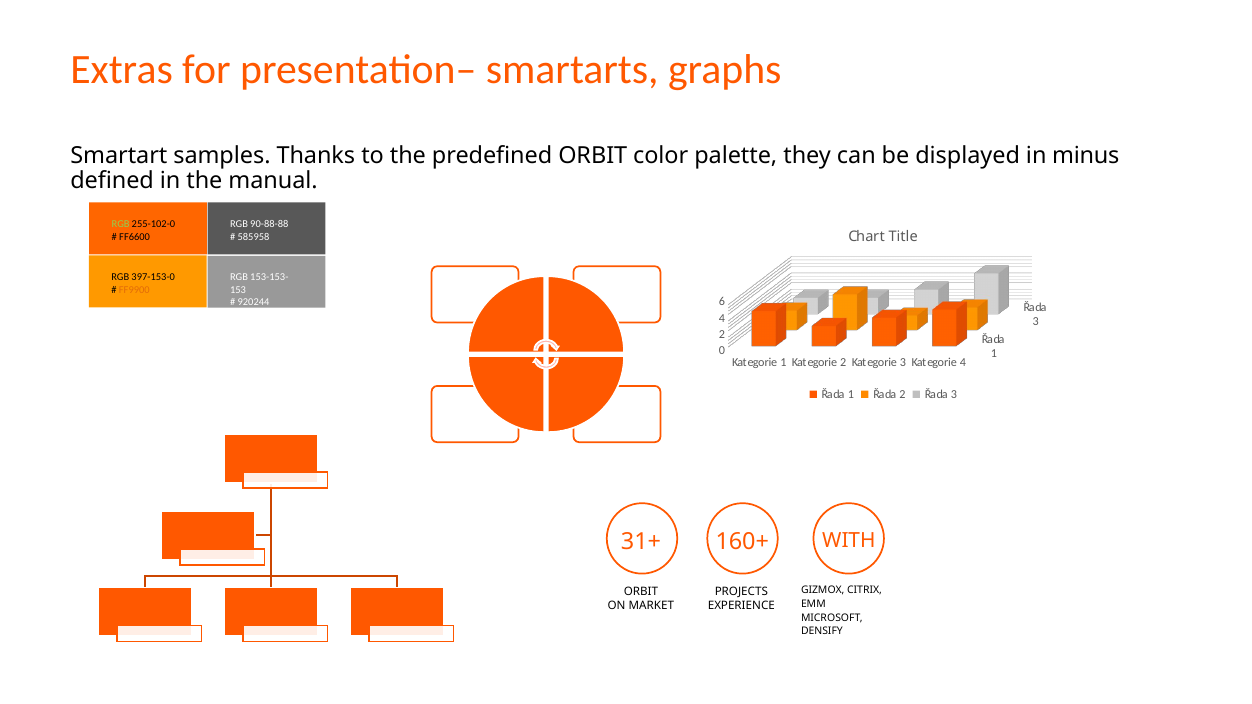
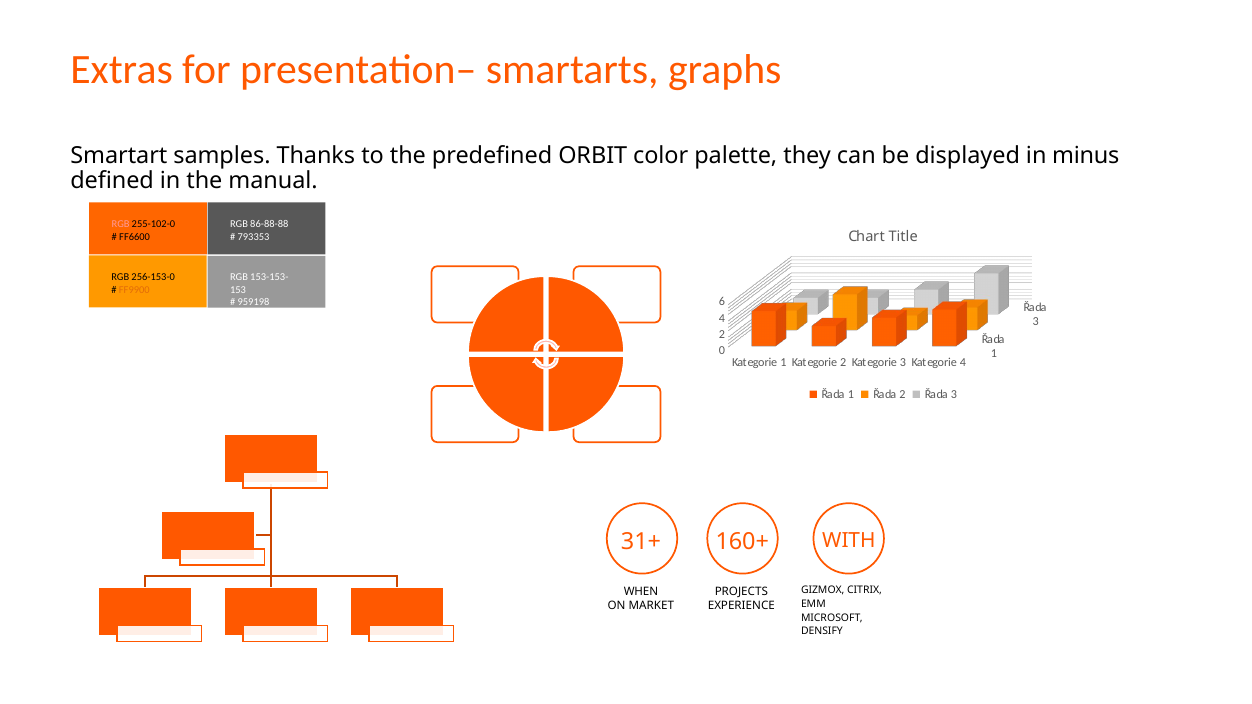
RGB colour: light green -> pink (121, 224)
90-88-88: 90-88-88 -> 86-88-88 (269, 224)
585958: 585958 -> 793353 (254, 237)
397-153-0: 397-153-0 -> 256-153-0 (153, 277)
920244: 920244 -> 959198 (254, 303)
ORBIT: ORBIT -> WHEN (641, 591)
